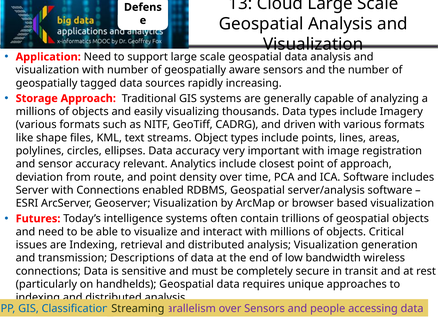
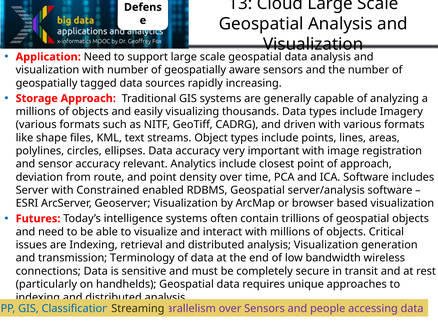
with Connections: Connections -> Constrained (108, 191)
Descriptions: Descriptions -> Terminology (142, 258)
